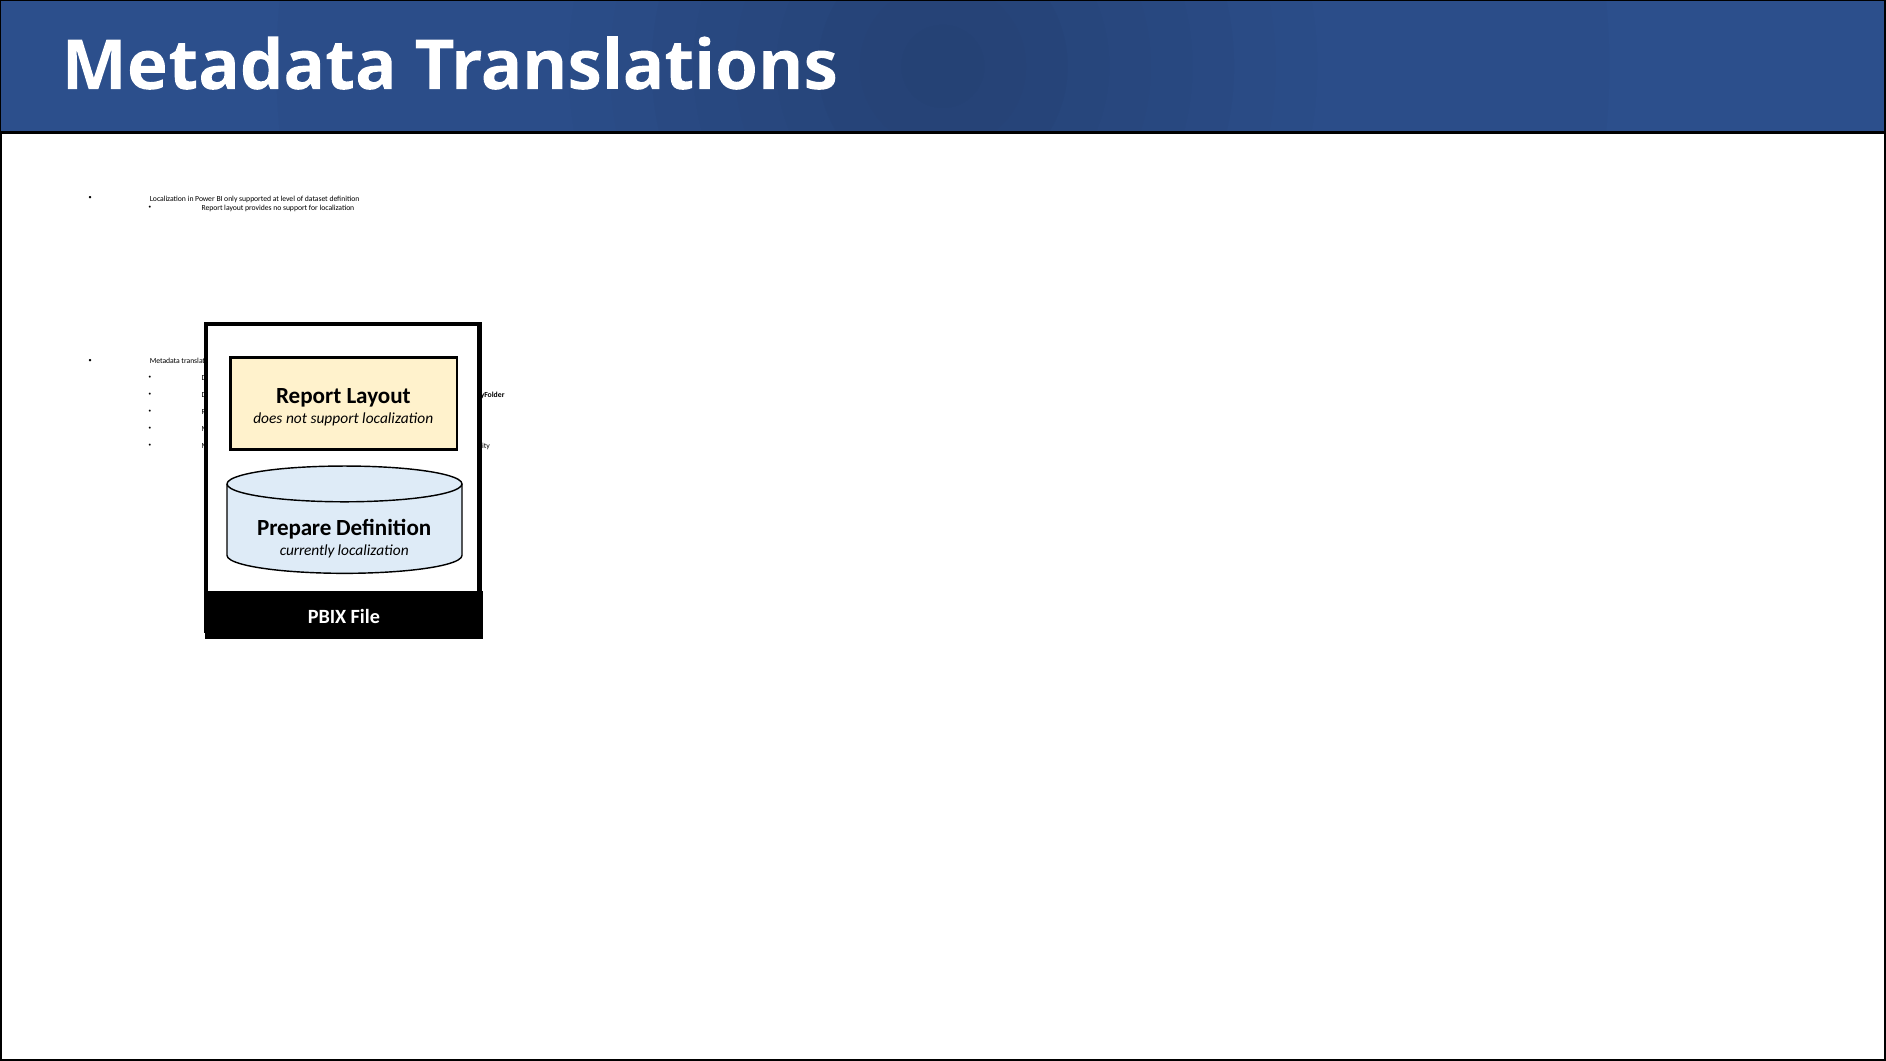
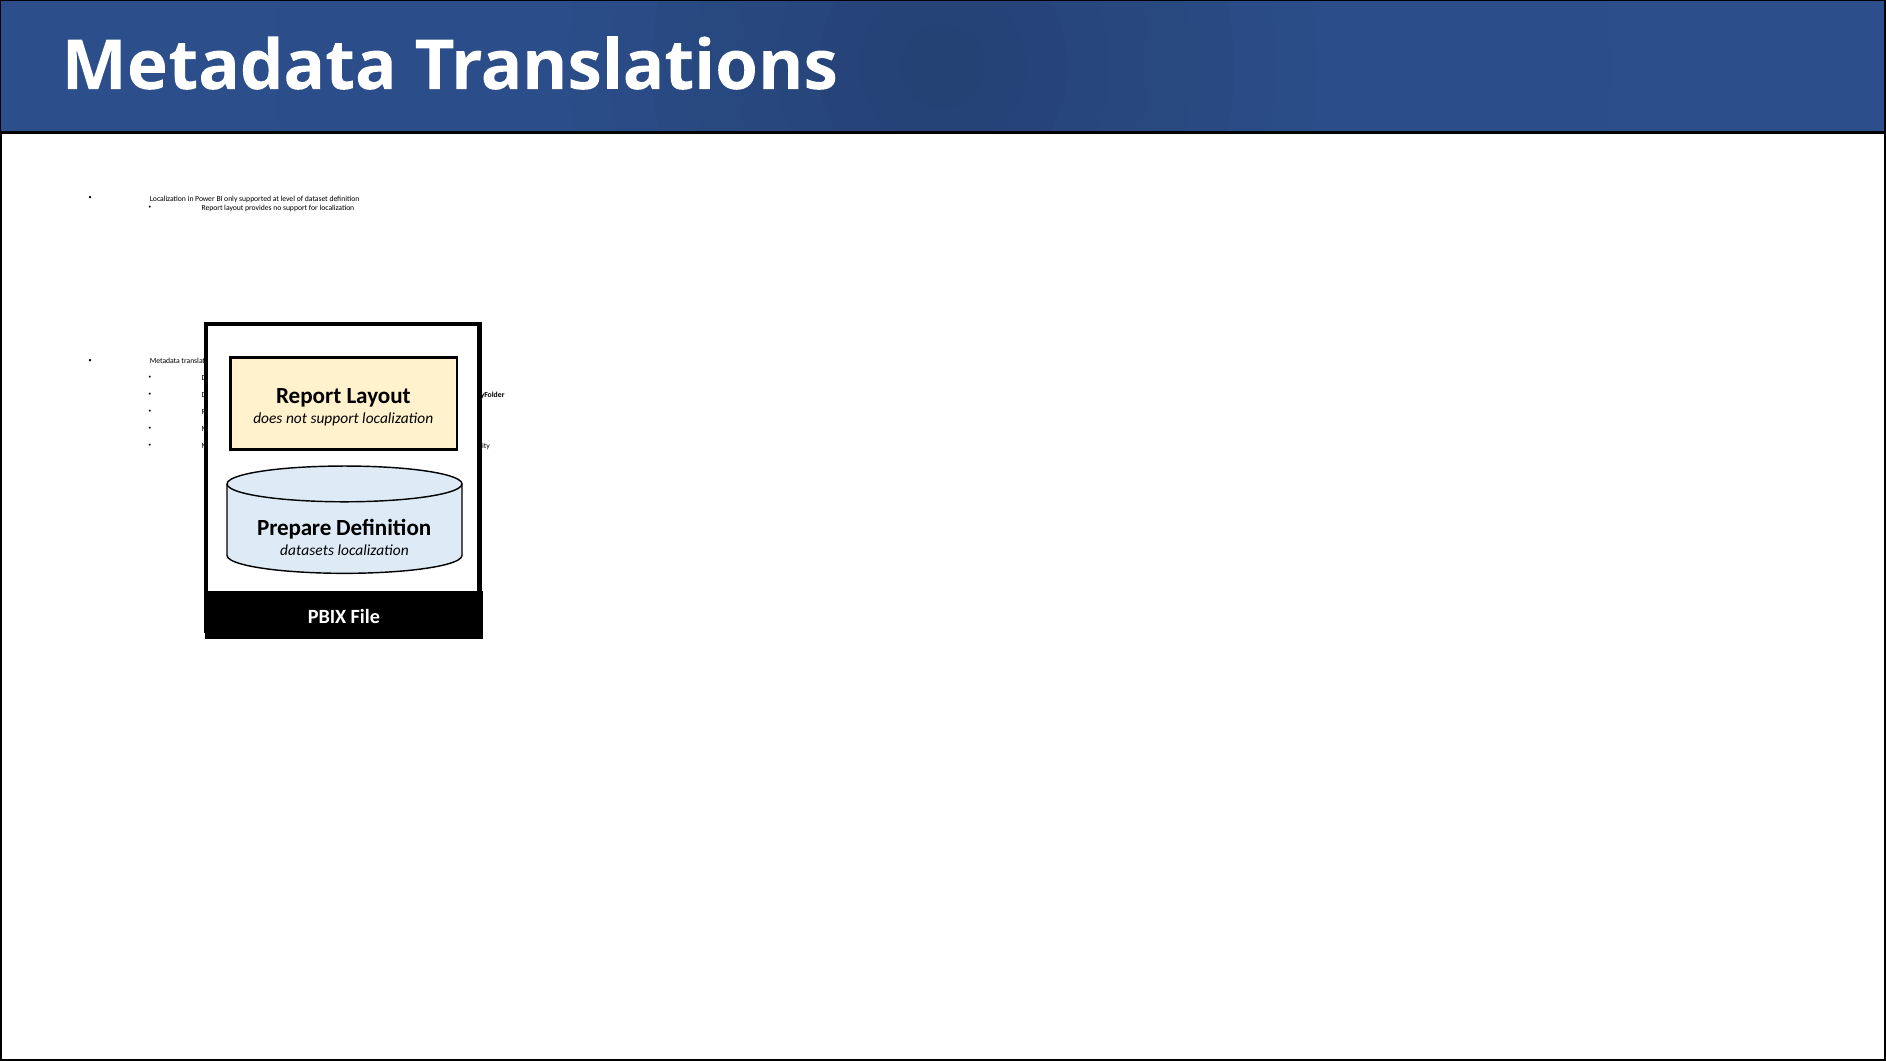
currently: currently -> datasets (307, 550)
